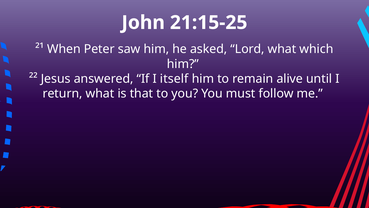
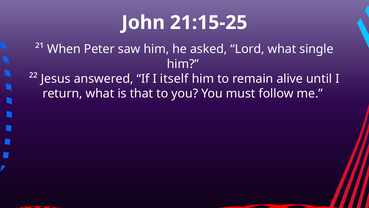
which: which -> single (316, 49)
